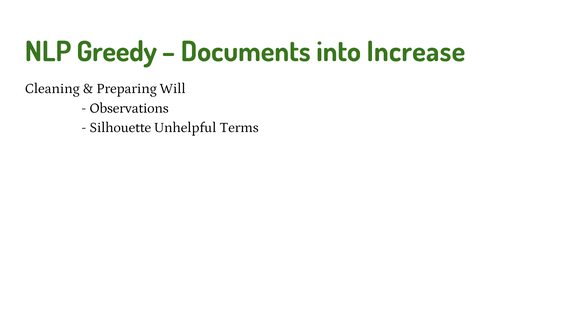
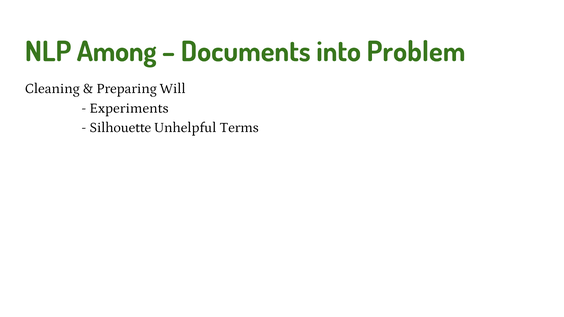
Greedy: Greedy -> Among (117, 52)
Increase: Increase -> Problem (416, 52)
Observations: Observations -> Experiments (129, 108)
